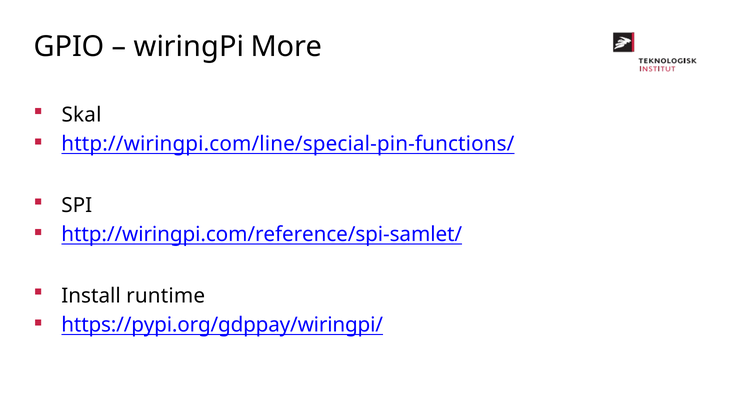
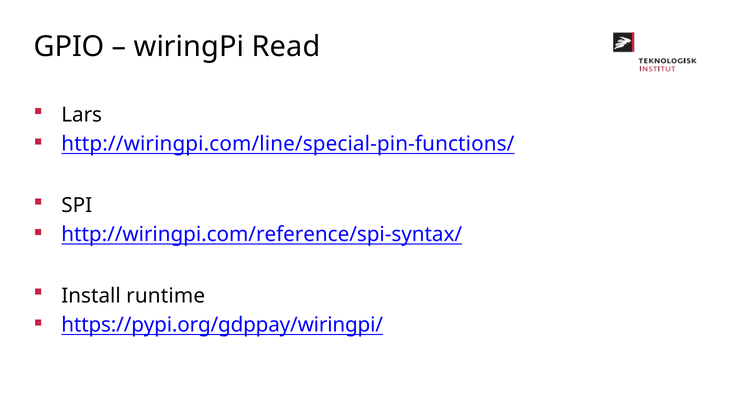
More: More -> Read (286, 46)
Skal: Skal -> Lars (82, 115)
http://wiringpi.com/reference/spi-samlet/: http://wiringpi.com/reference/spi-samlet/ -> http://wiringpi.com/reference/spi-syntax/ (262, 234)
